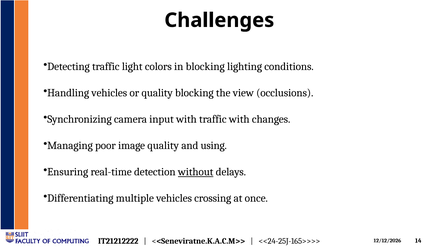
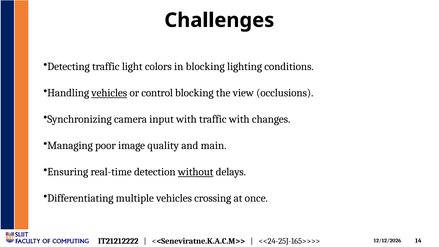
vehicles underline: none -> present (109, 93)
or quality: quality -> control (157, 93)
using: using -> main (214, 146)
